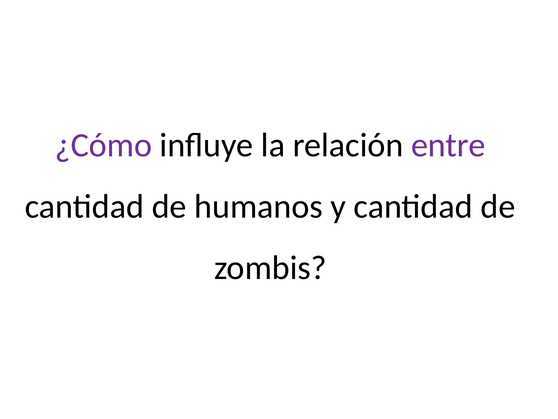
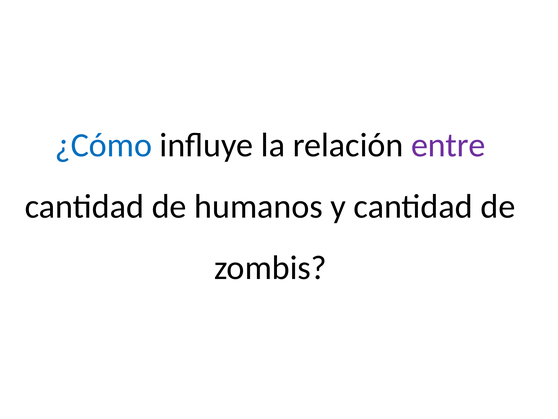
¿Cómo colour: purple -> blue (103, 145)
